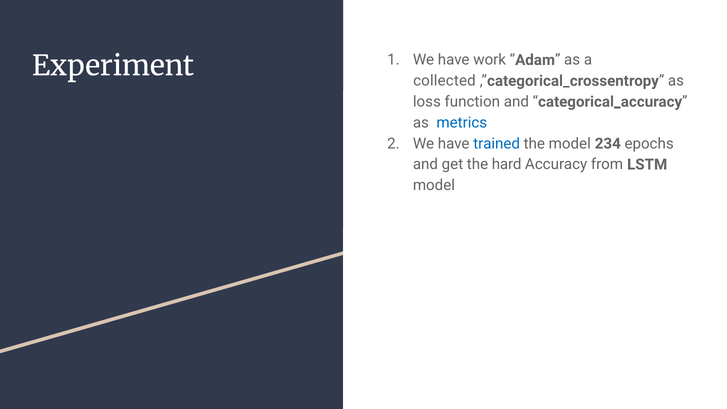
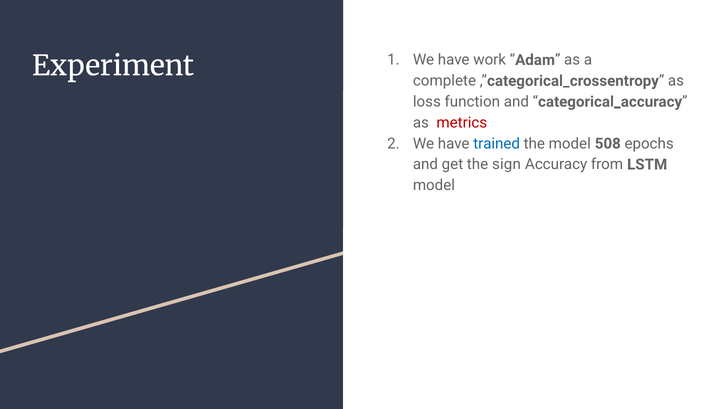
collected: collected -> complete (445, 81)
metrics colour: blue -> red (462, 123)
234: 234 -> 508 (608, 144)
hard: hard -> sign (506, 164)
